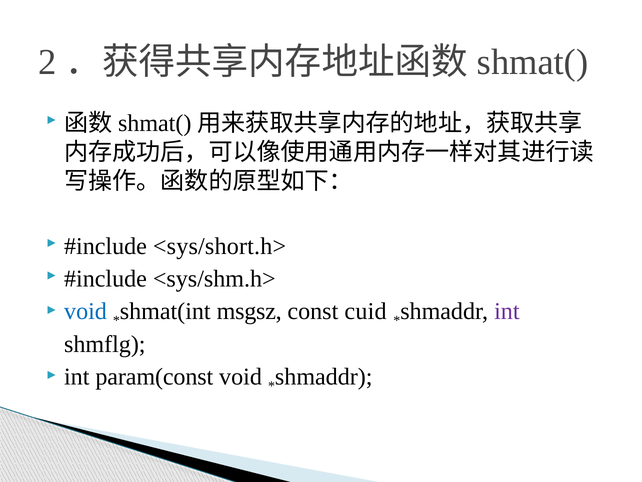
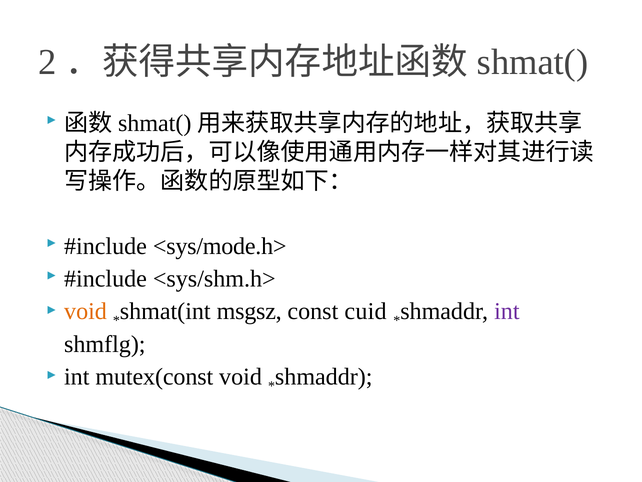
<sys/short.h>: <sys/short.h> -> <sys/mode.h> (220, 246)
void colour: blue -> orange (85, 311)
param(const: param(const -> mutex(const (154, 376)
